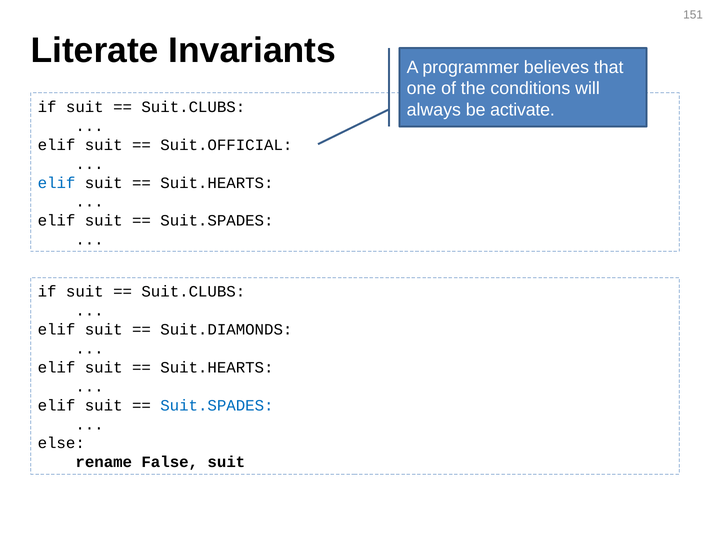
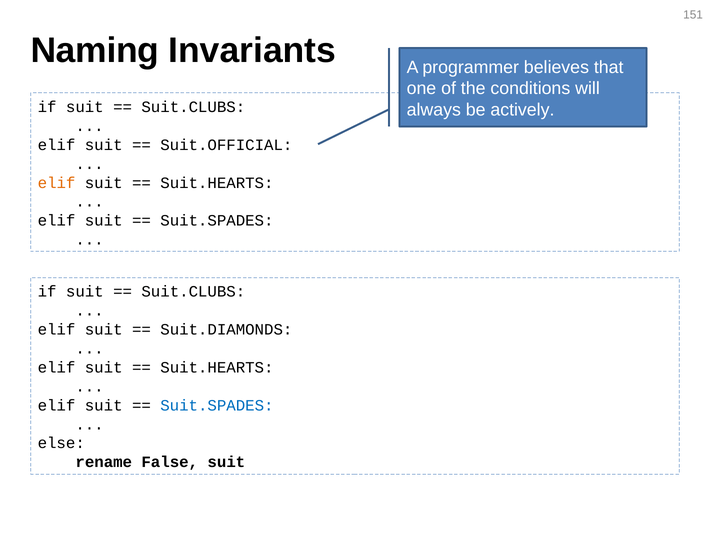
Literate: Literate -> Naming (95, 50)
activate: activate -> actively (522, 110)
elif colour: blue -> orange (57, 183)
